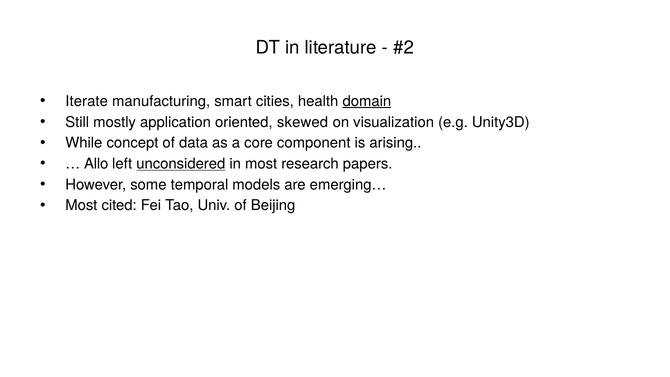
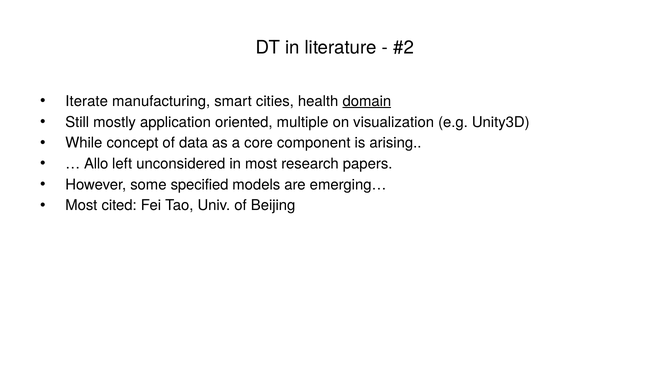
skewed: skewed -> multiple (303, 122)
unconsidered underline: present -> none (181, 164)
temporal: temporal -> specified (200, 185)
